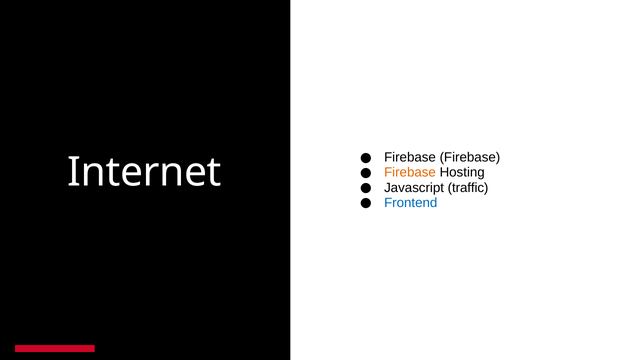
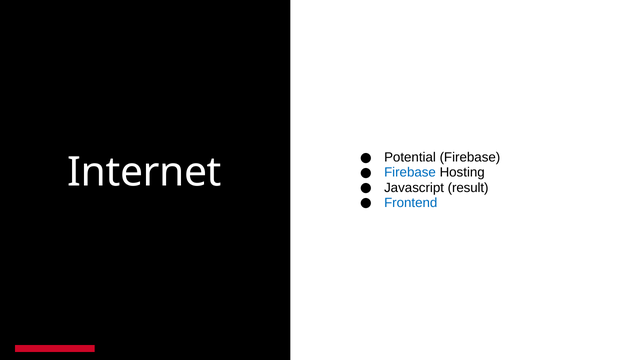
Firebase: Firebase -> Potential (410, 158)
Firebase colour: orange -> blue (410, 173)
traffic: traffic -> result (468, 188)
